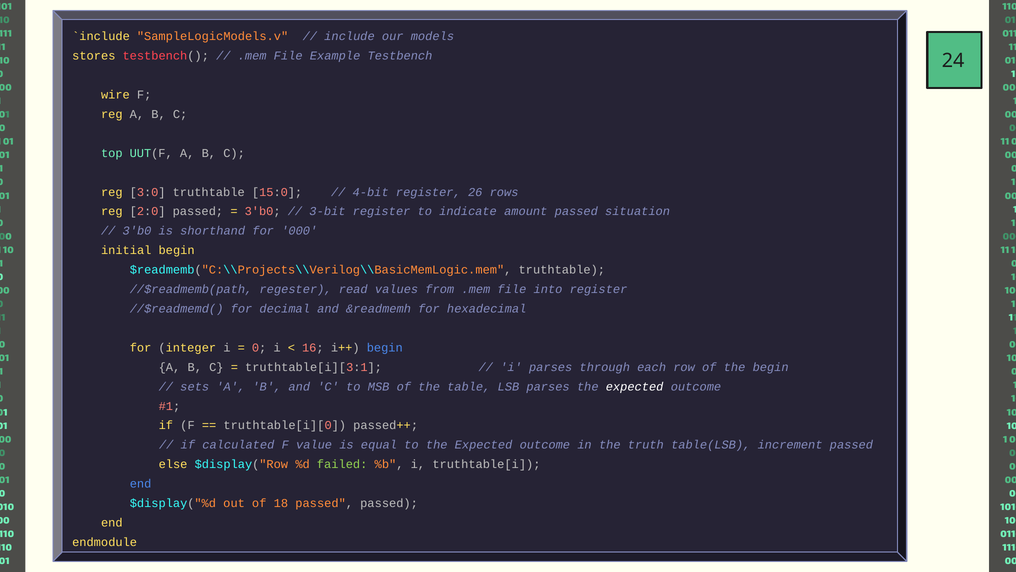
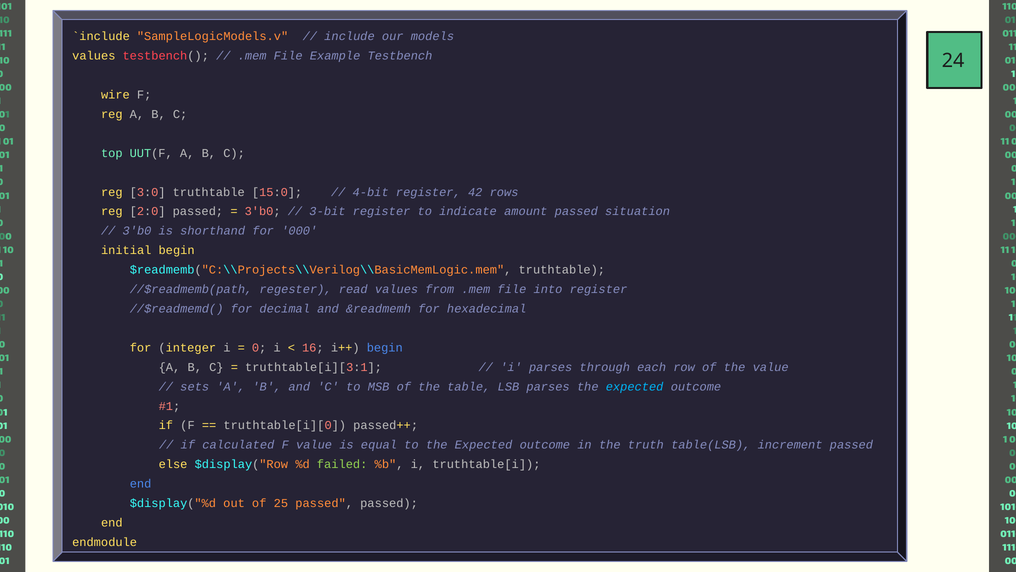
stores: stores -> values (94, 56)
26: 26 -> 42 (475, 192)
the begin: begin -> value (771, 367)
expected colour: white -> light blue (635, 386)
18: 18 -> 25 (281, 503)
